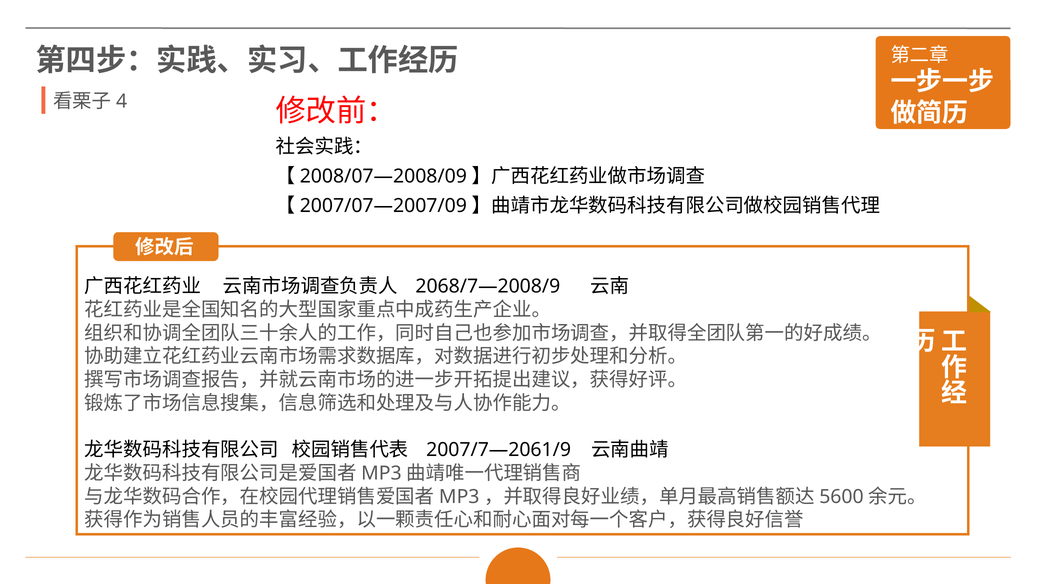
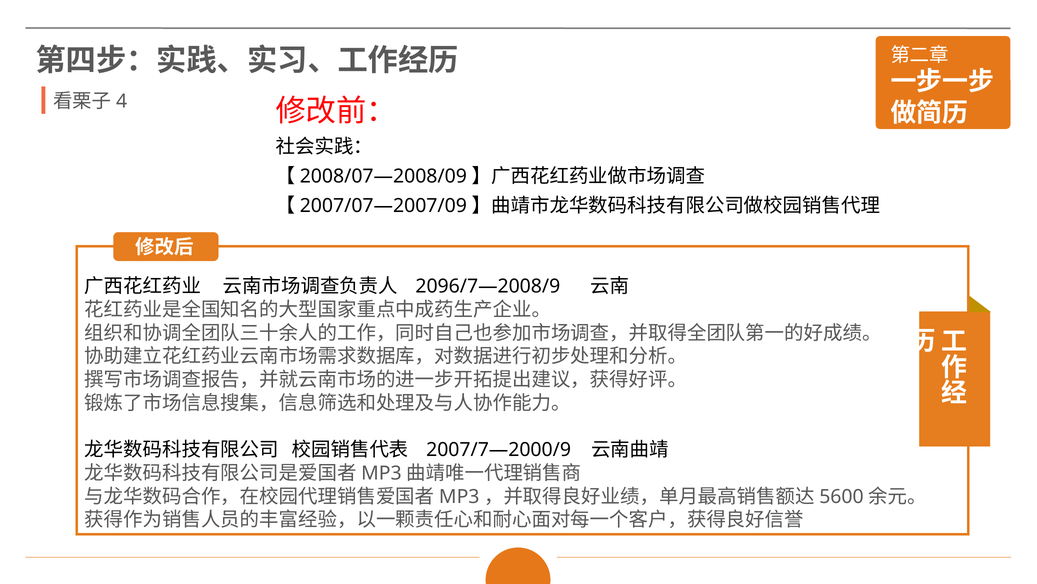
2068/7—2008/9: 2068/7—2008/9 -> 2096/7—2008/9 (488, 286)
2007/7—2061/9: 2007/7—2061/9 -> 2007/7—2000/9 (499, 449)
